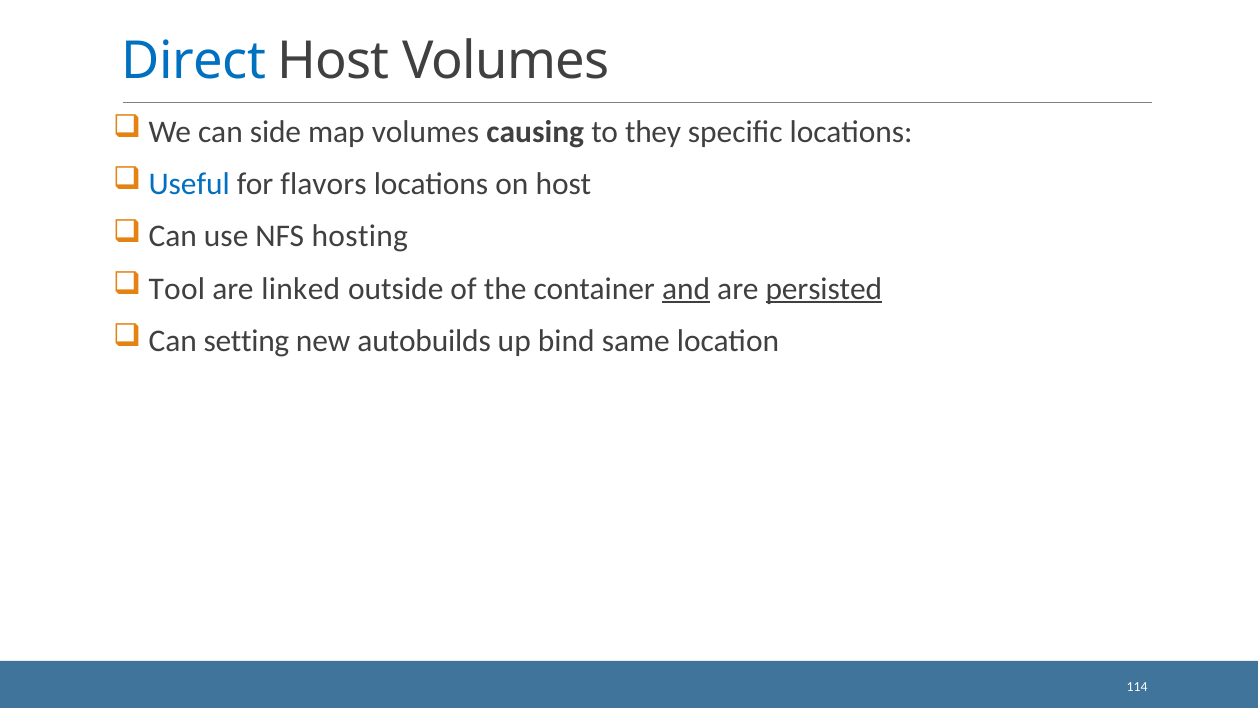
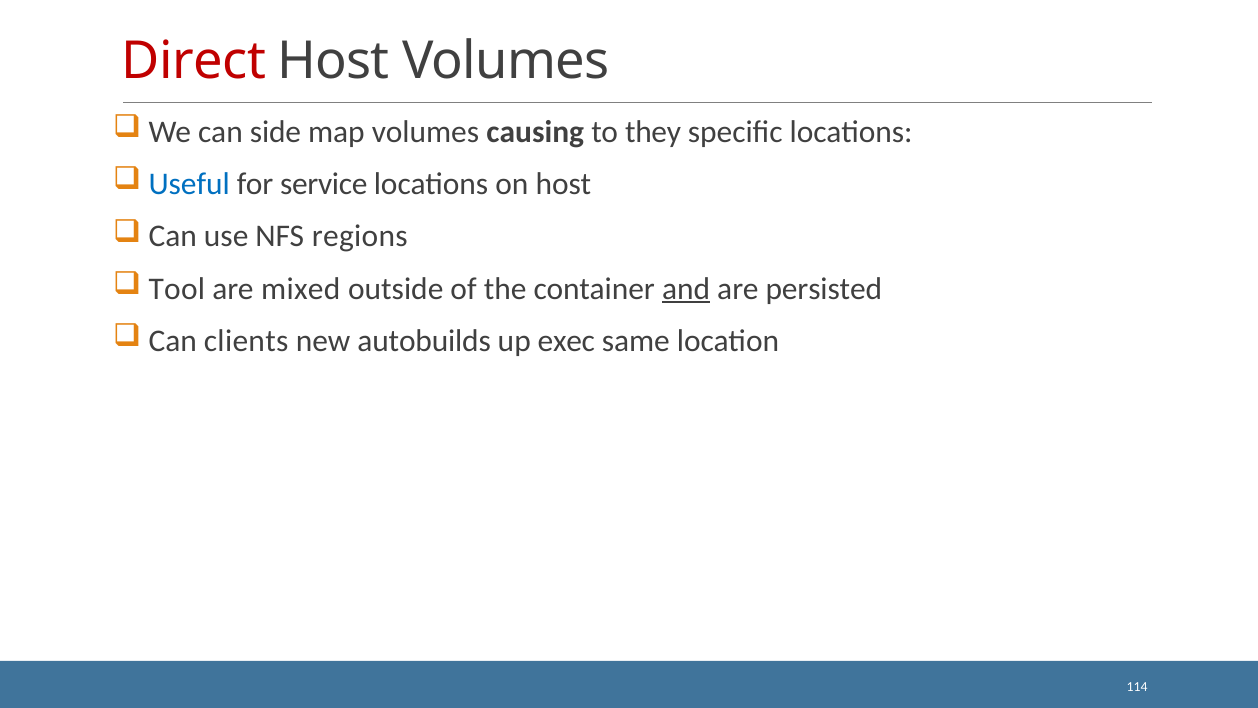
Direct colour: blue -> red (194, 62)
flavors: flavors -> service (324, 184)
hosting: hosting -> regions (360, 236)
linked: linked -> mixed (301, 288)
persisted underline: present -> none (824, 288)
setting: setting -> clients (246, 341)
bind: bind -> exec (566, 341)
